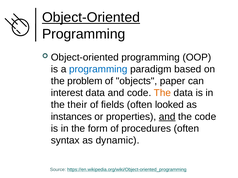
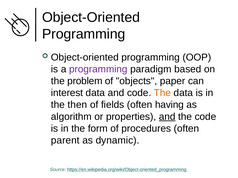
Object-Oriented underline: present -> none (91, 17)
programming colour: blue -> purple (98, 69)
their: their -> then (77, 105)
looked: looked -> having (169, 105)
instances: instances -> algorithm (71, 117)
syntax: syntax -> parent (65, 141)
